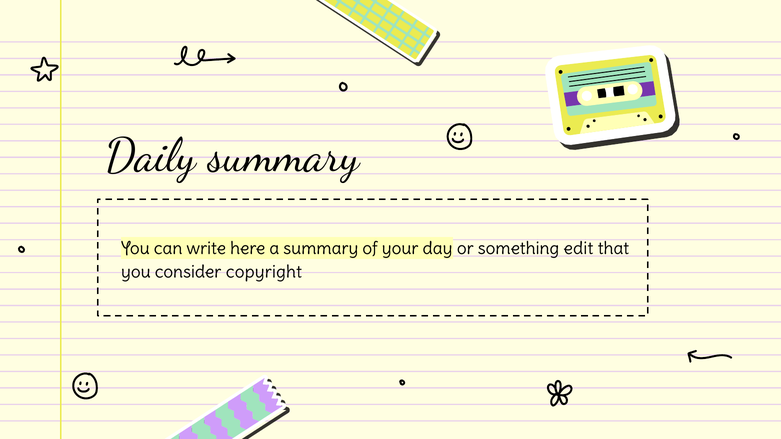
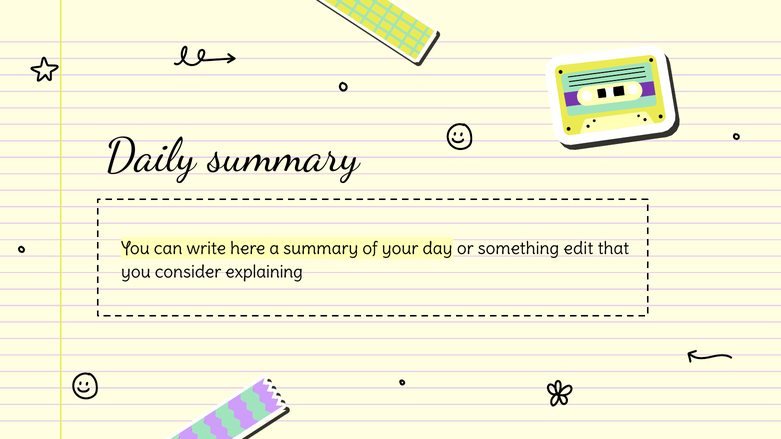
copyright: copyright -> explaining (264, 272)
